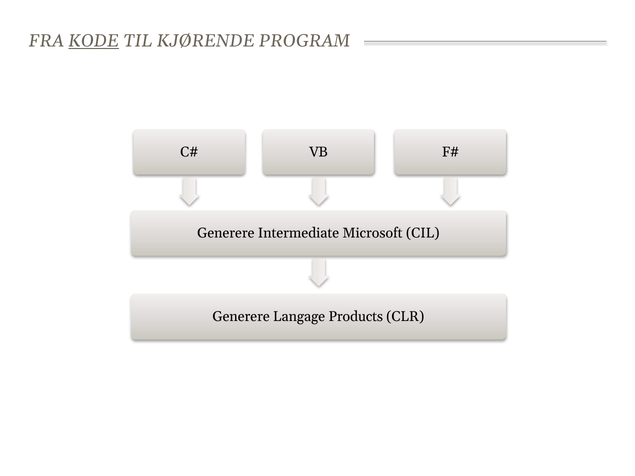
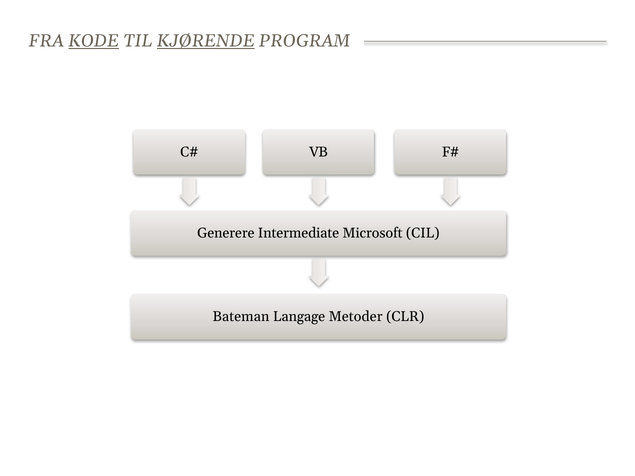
KJØRENDE underline: none -> present (206, 41)
Generere: Generere -> Bateman (241, 317)
Products: Products -> Metoder (356, 317)
